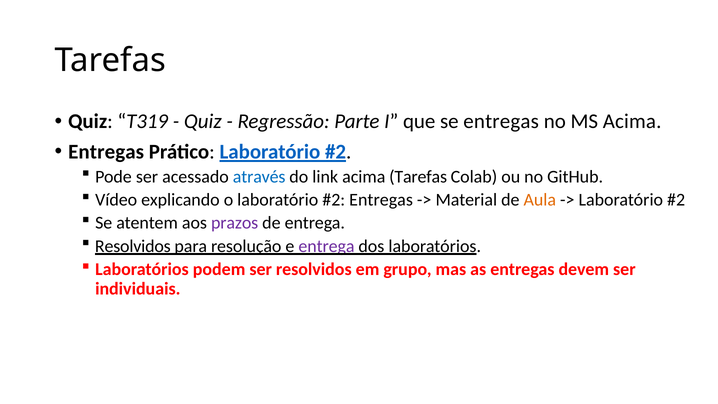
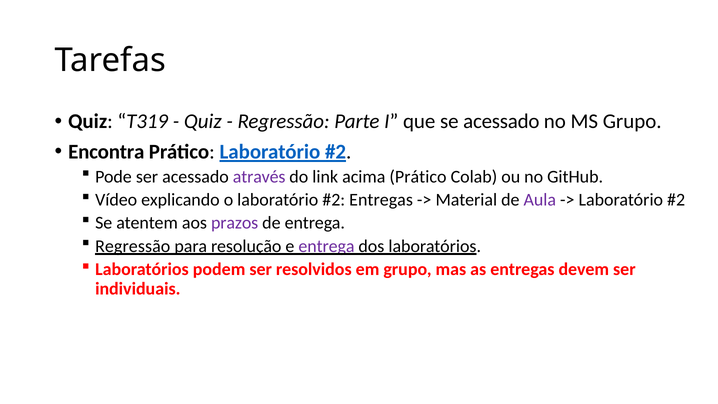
se entregas: entregas -> acessado (501, 121)
MS Acima: Acima -> Grupo (632, 121)
Entregas: Entregas -> Encontra (106, 152)
através colour: blue -> purple (259, 177)
acima Tarefas: Tarefas -> Prático (418, 177)
Aula colour: orange -> purple (540, 200)
Resolvidos: Resolvidos -> Regressão (133, 246)
